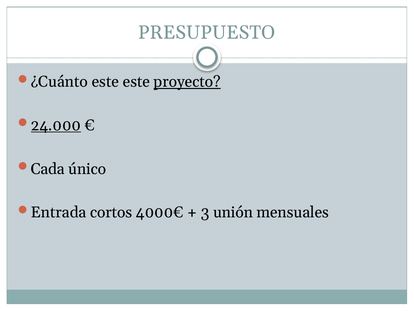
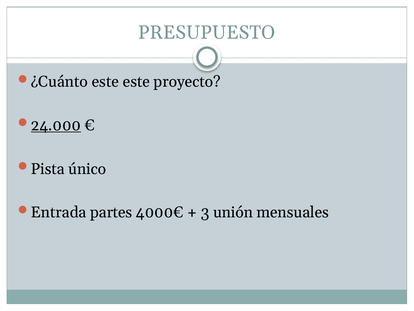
proyecto underline: present -> none (187, 82)
Cada: Cada -> Pista (48, 169)
cortos: cortos -> partes (111, 212)
